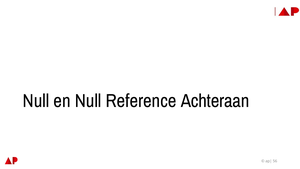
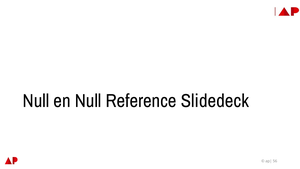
Achteraan: Achteraan -> Slidedeck (215, 101)
